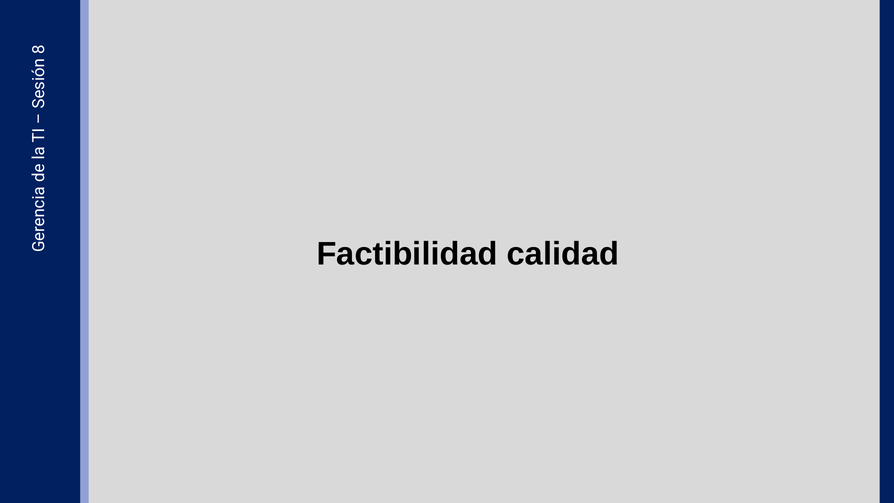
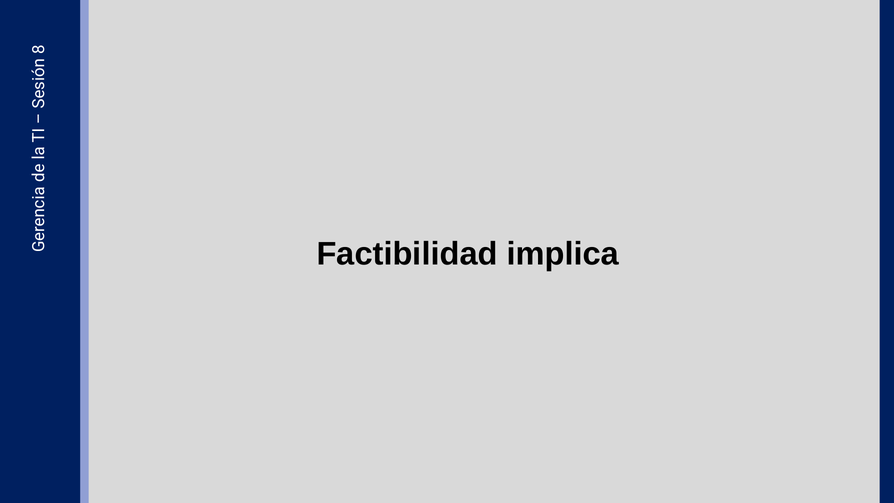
calidad: calidad -> implica (563, 254)
